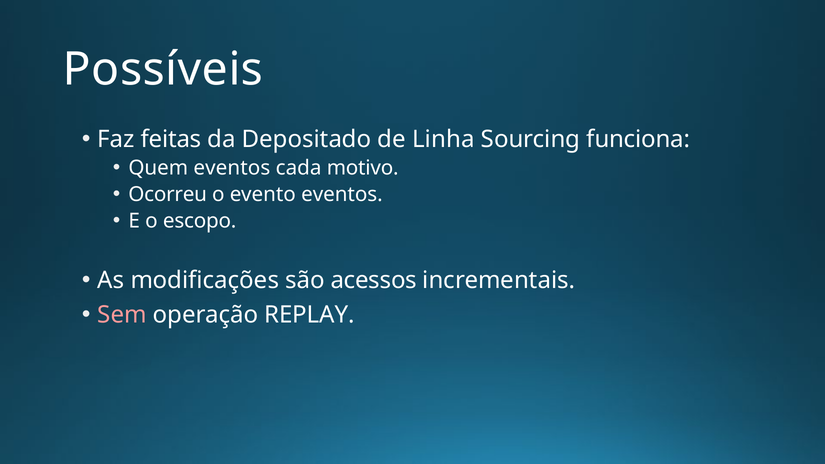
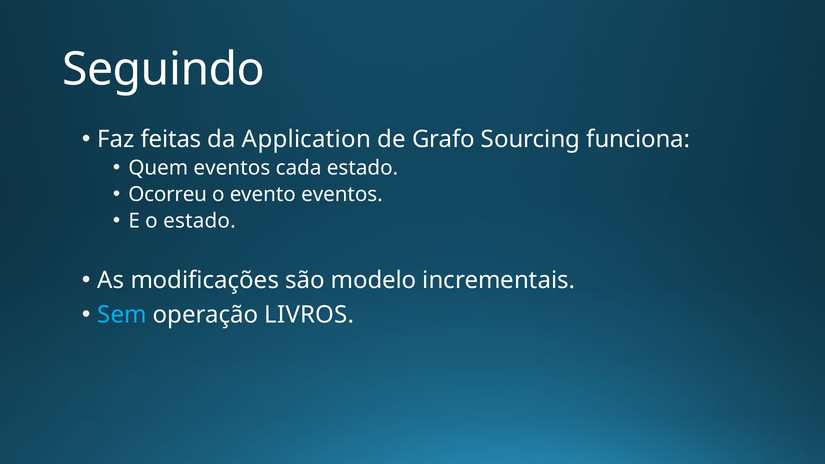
Possíveis: Possíveis -> Seguindo (164, 69)
Depositado: Depositado -> Application (306, 139)
Linha: Linha -> Grafo (443, 139)
cada motivo: motivo -> estado (363, 168)
o escopo: escopo -> estado (199, 221)
acessos: acessos -> modelo (374, 280)
Sem colour: pink -> light blue (122, 315)
REPLAY: REPLAY -> LIVROS (309, 315)
